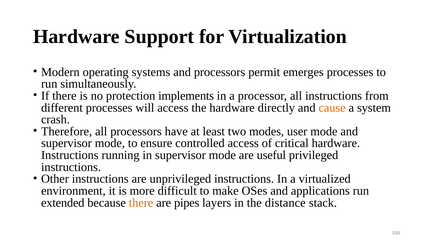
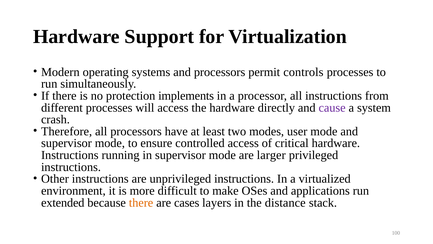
emerges: emerges -> controls (303, 72)
cause colour: orange -> purple (332, 107)
useful: useful -> larger (271, 155)
pipes: pipes -> cases (187, 202)
